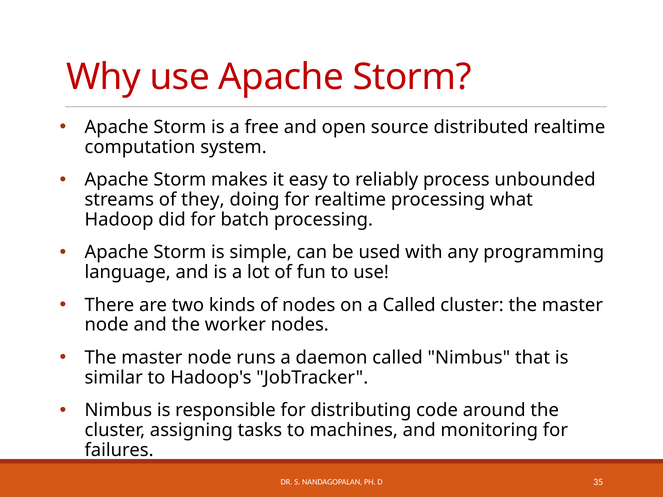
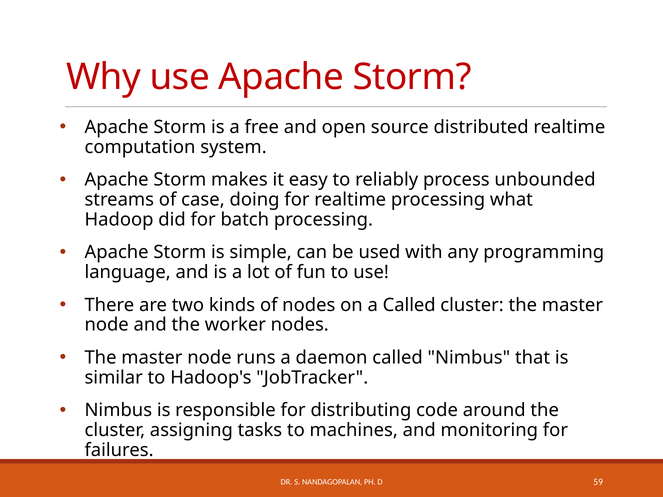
they: they -> case (203, 200)
35: 35 -> 59 (598, 482)
